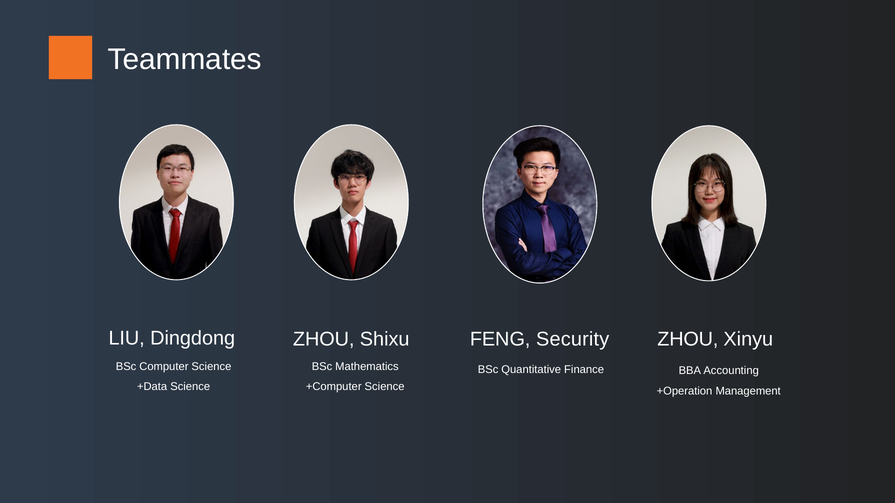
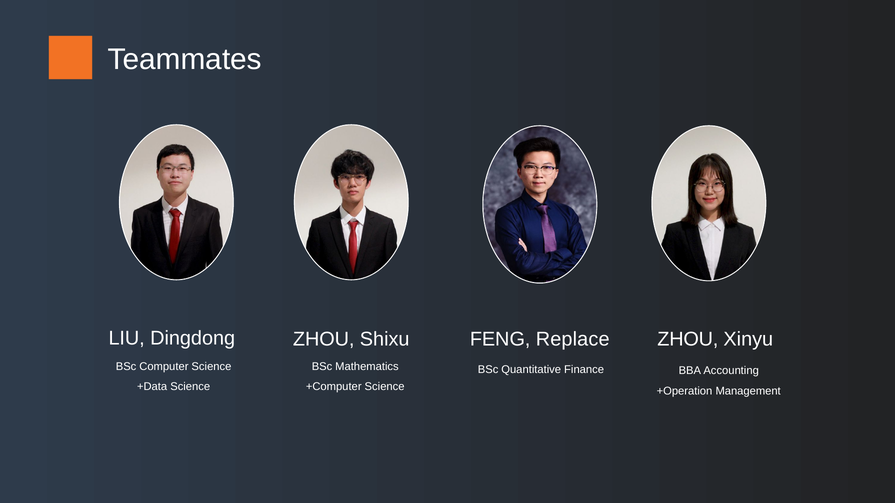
Security: Security -> Replace (573, 339)
